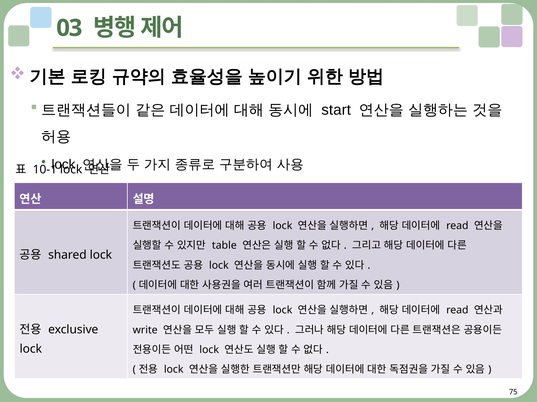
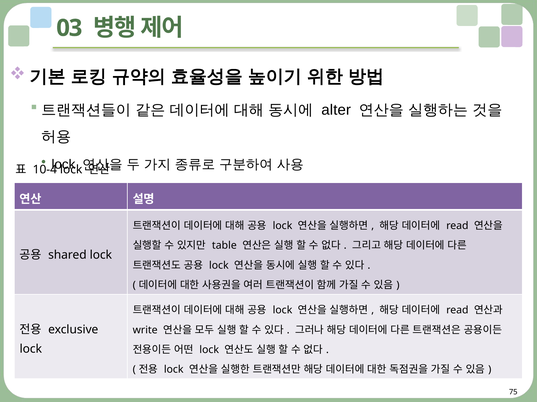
start: start -> alter (336, 110)
10-1: 10-1 -> 10-4 (45, 170)
